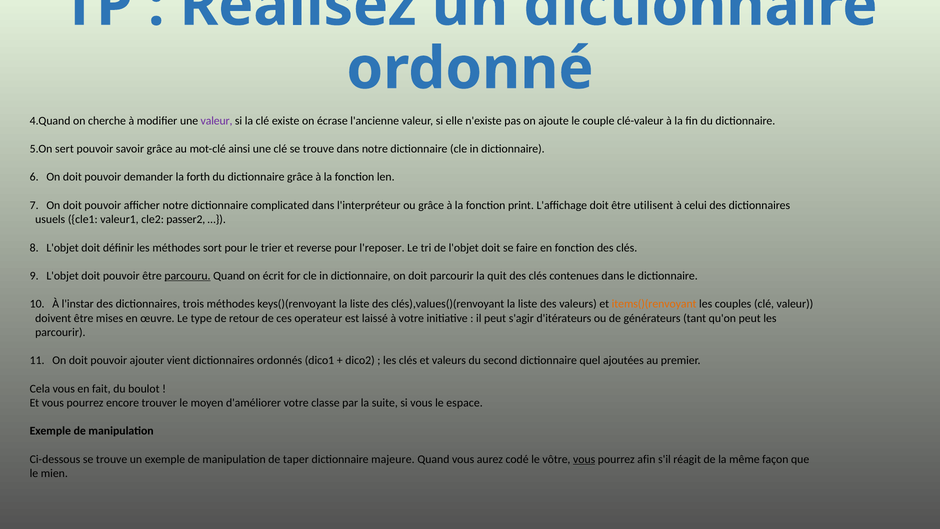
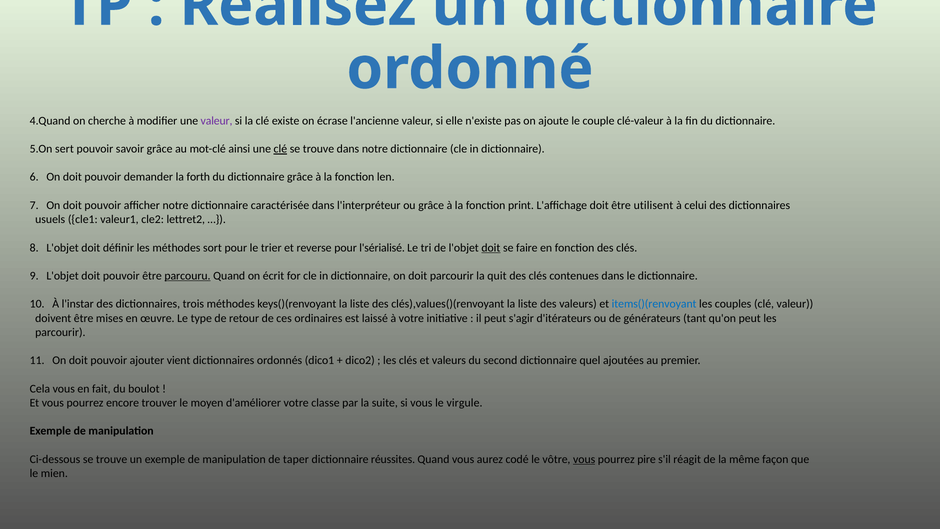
clé underline: none -> present (280, 149)
complicated: complicated -> caractérisée (280, 205)
passer2: passer2 -> lettret2 (186, 219)
l'reposer: l'reposer -> l'sérialisé (382, 248)
doit underline: none -> present (491, 248)
items()(renvoyant colour: orange -> blue (654, 304)
operateur: operateur -> ordinaires (318, 318)
espace: espace -> virgule (465, 403)
majeure: majeure -> réussites (393, 459)
afin: afin -> pire (647, 459)
